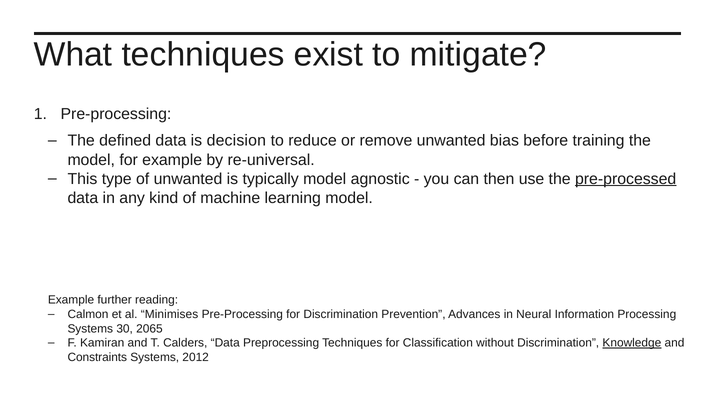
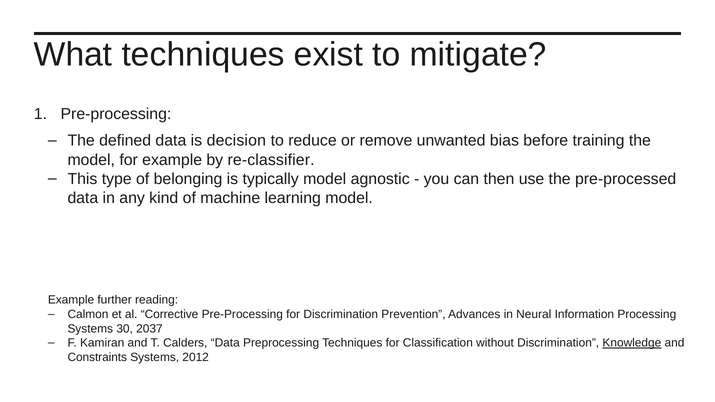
re-universal: re-universal -> re-classifier (271, 160)
of unwanted: unwanted -> belonging (188, 179)
pre-processed underline: present -> none (626, 179)
Minimises: Minimises -> Corrective (170, 314)
2065: 2065 -> 2037 (149, 329)
